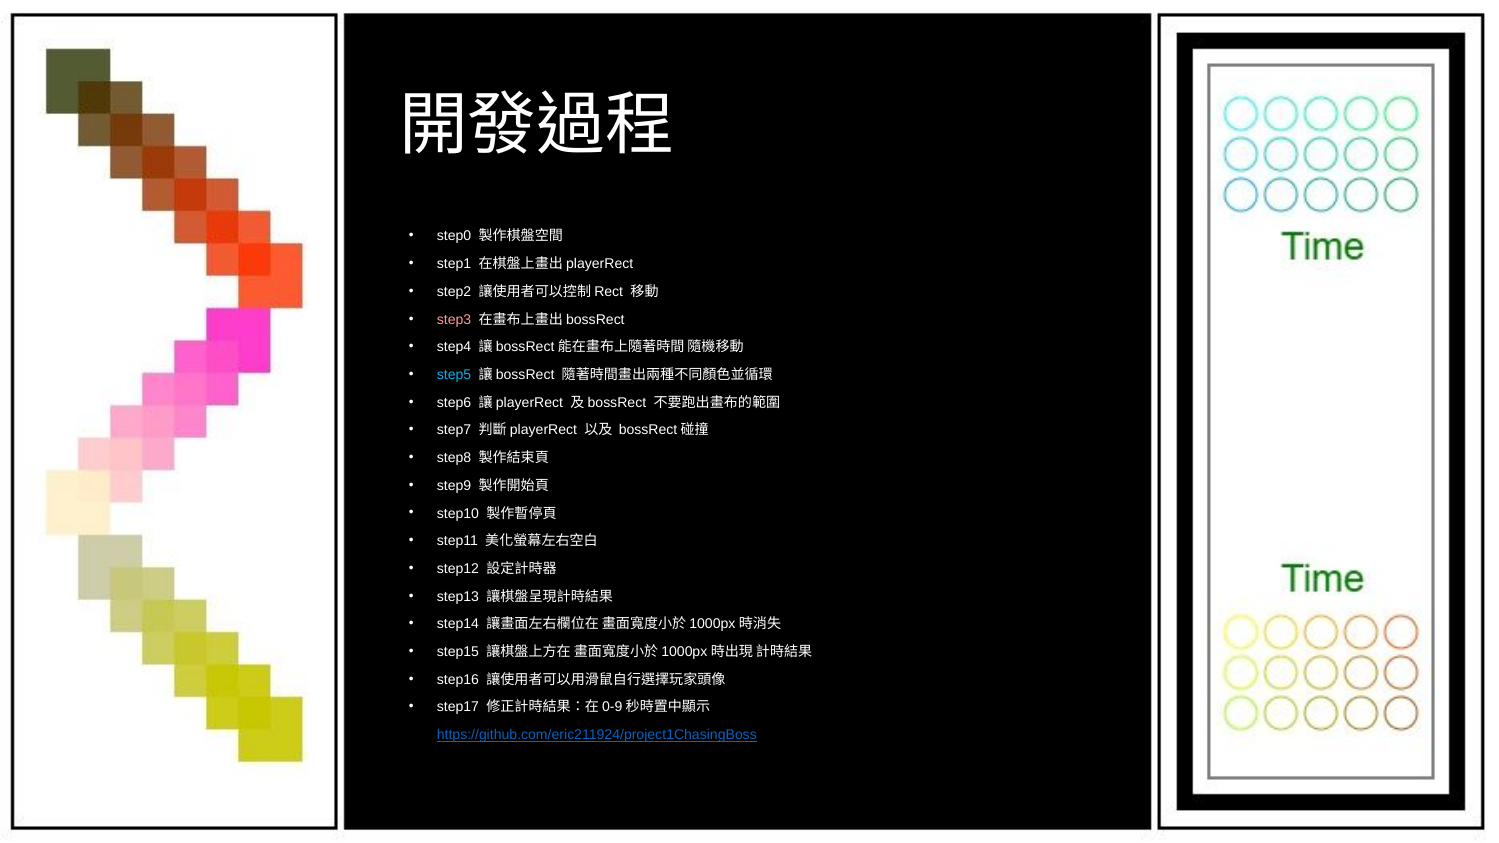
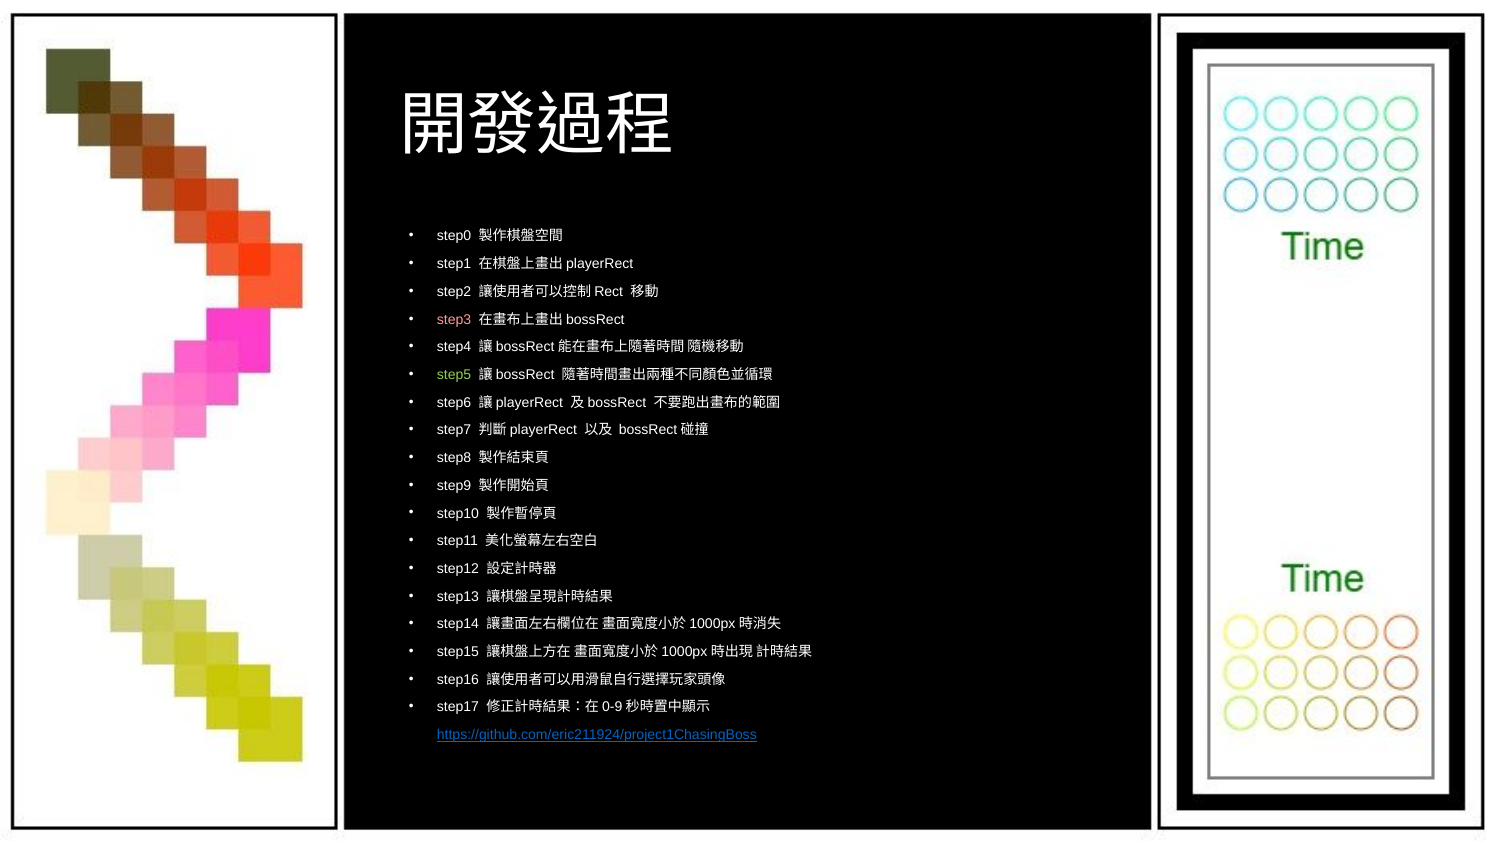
step5 colour: light blue -> light green (454, 375)
